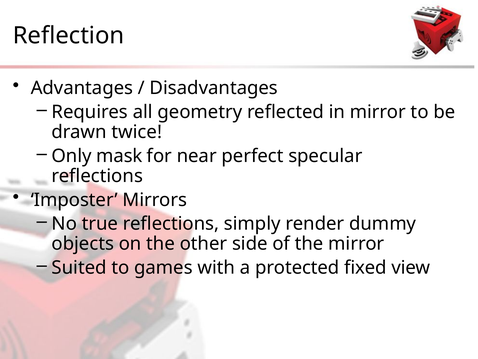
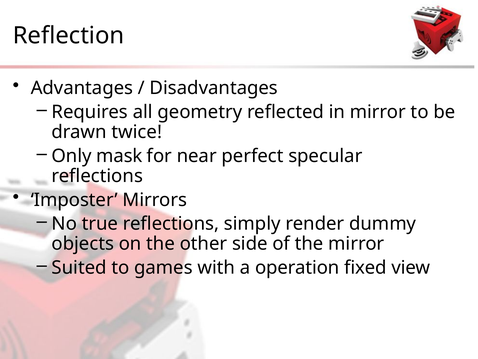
protected: protected -> operation (297, 267)
